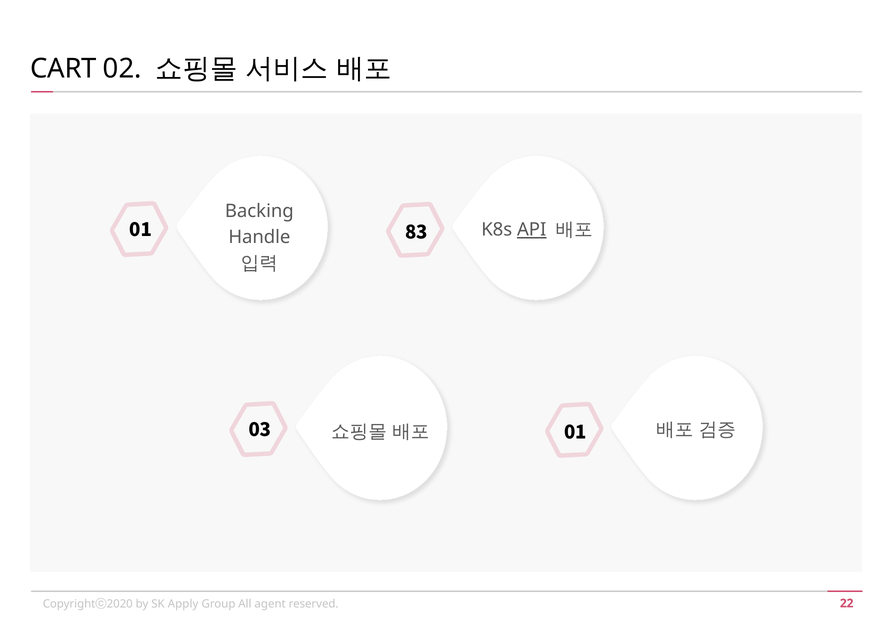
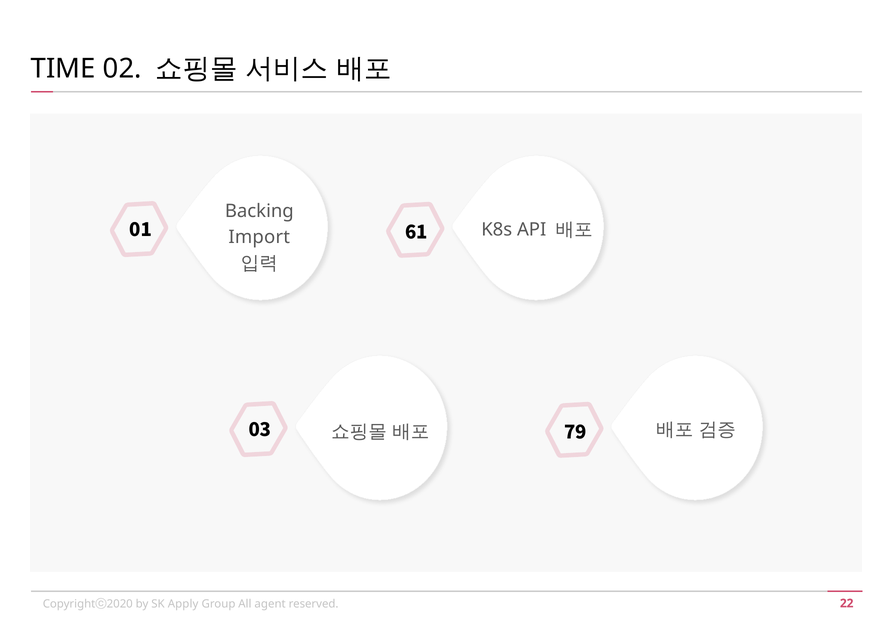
CART: CART -> TIME (63, 69)
83: 83 -> 61 (416, 233)
API underline: present -> none (532, 230)
Handle: Handle -> Import (259, 237)
01: 01 -> 79 (575, 433)
